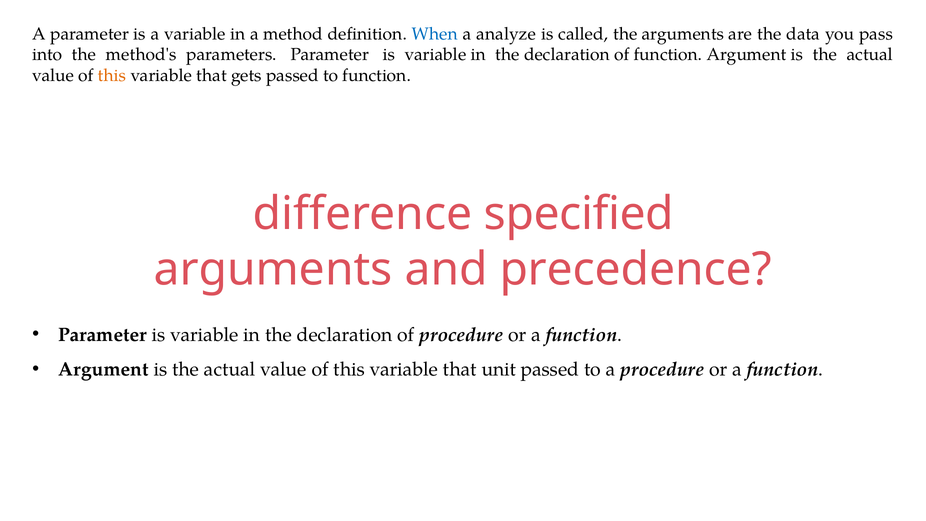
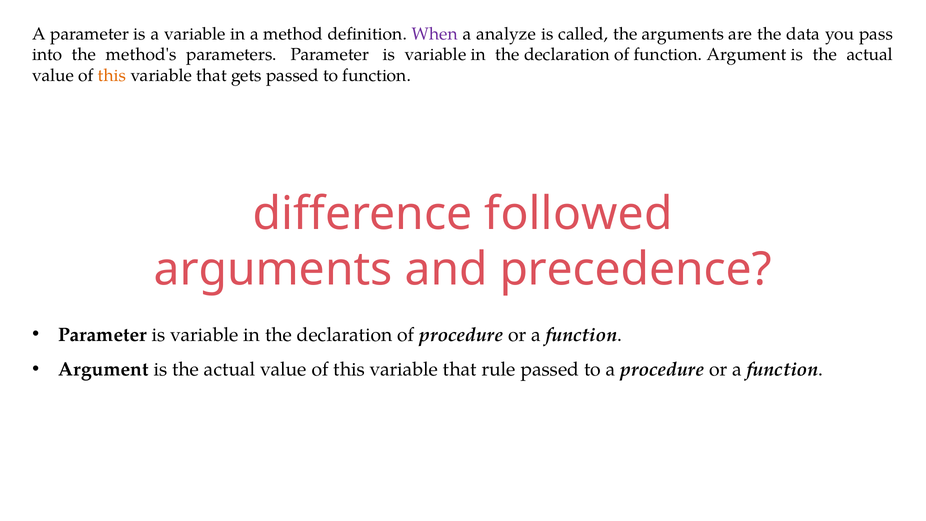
When colour: blue -> purple (435, 34)
specified: specified -> followed (578, 214)
unit: unit -> rule (499, 369)
